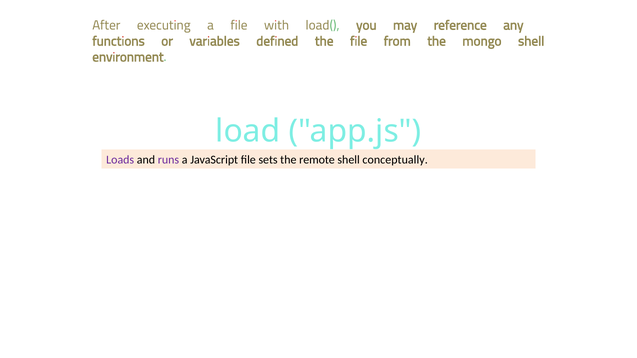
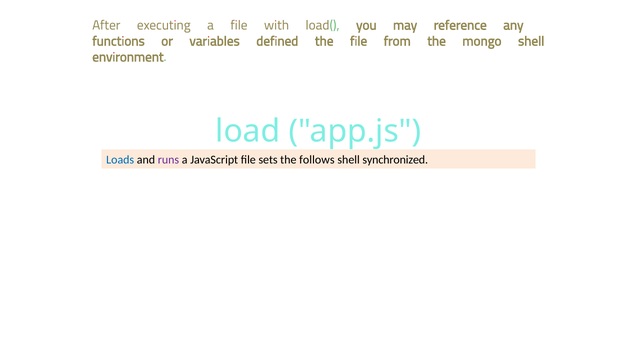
Loads colour: purple -> blue (120, 160)
remote: remote -> follows (317, 160)
conceptually: conceptually -> synchronized (395, 160)
